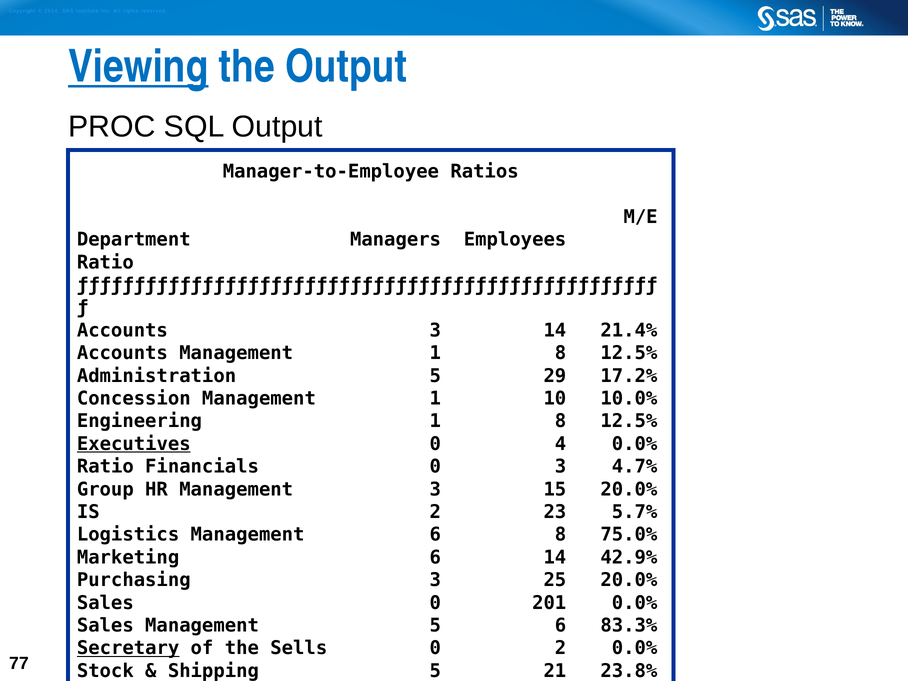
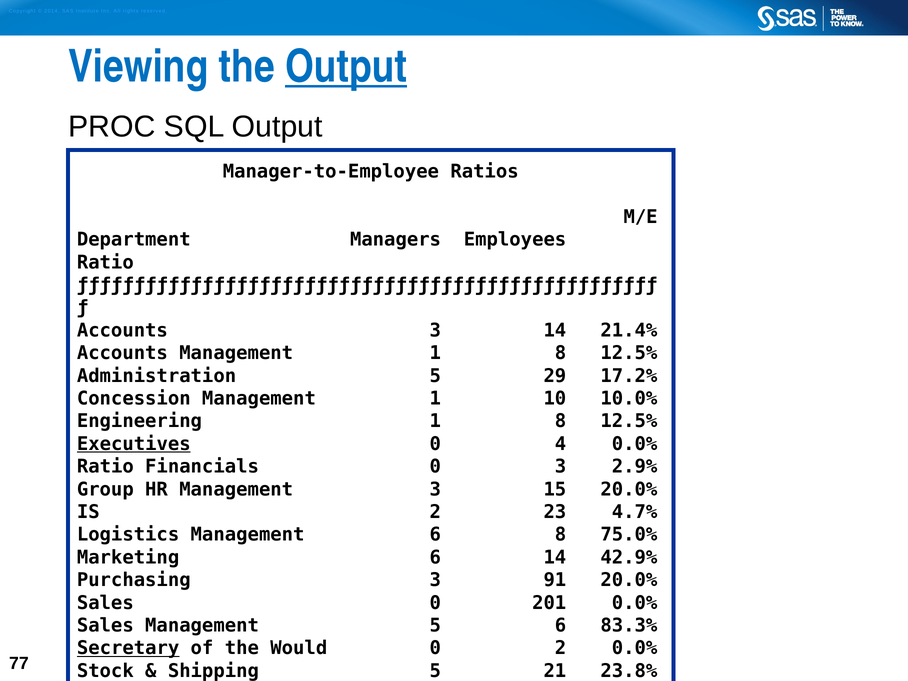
Viewing underline: present -> none (138, 67)
Output underline: none -> present (346, 67)
4.7%: 4.7% -> 2.9% (635, 467)
5.7%: 5.7% -> 4.7% (635, 512)
25: 25 -> 91 (555, 580)
Sells: Sells -> Would (299, 648)
